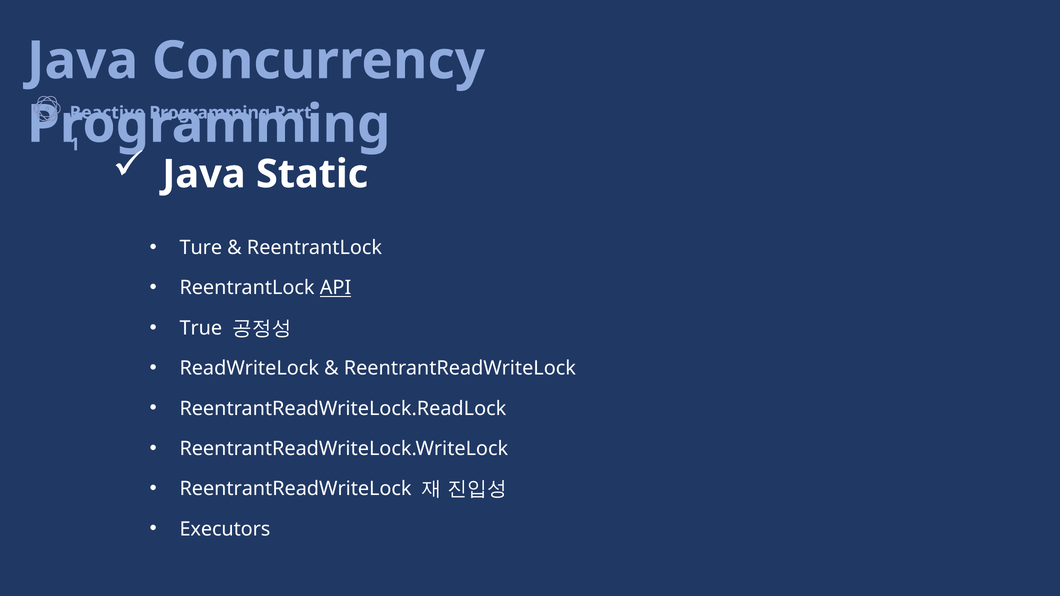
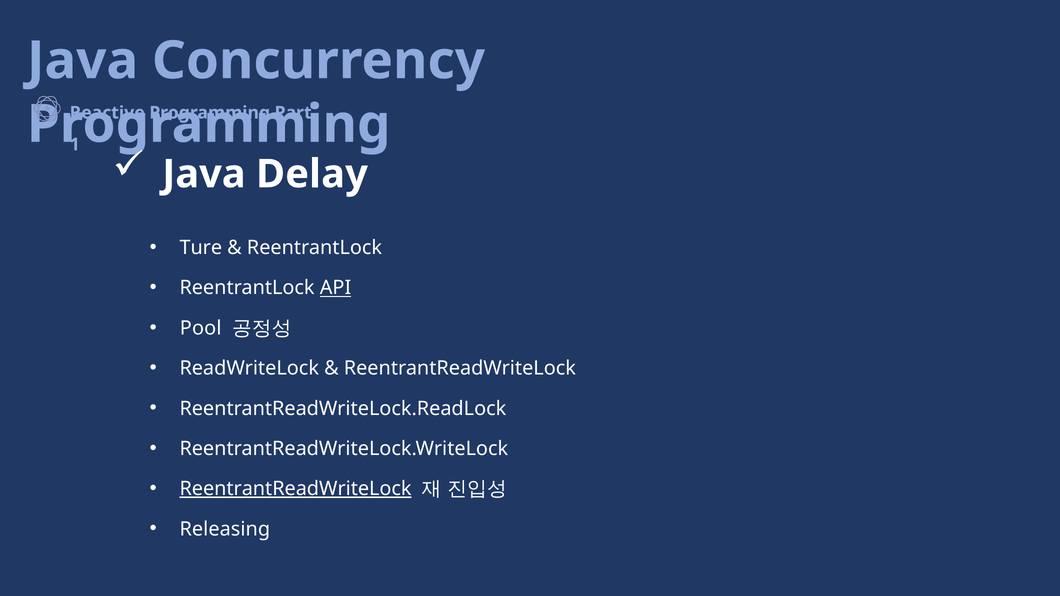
Static: Static -> Delay (312, 174)
True: True -> Pool (201, 328)
ReentrantReadWriteLock underline: none -> present (296, 489)
Executors: Executors -> Releasing (225, 529)
